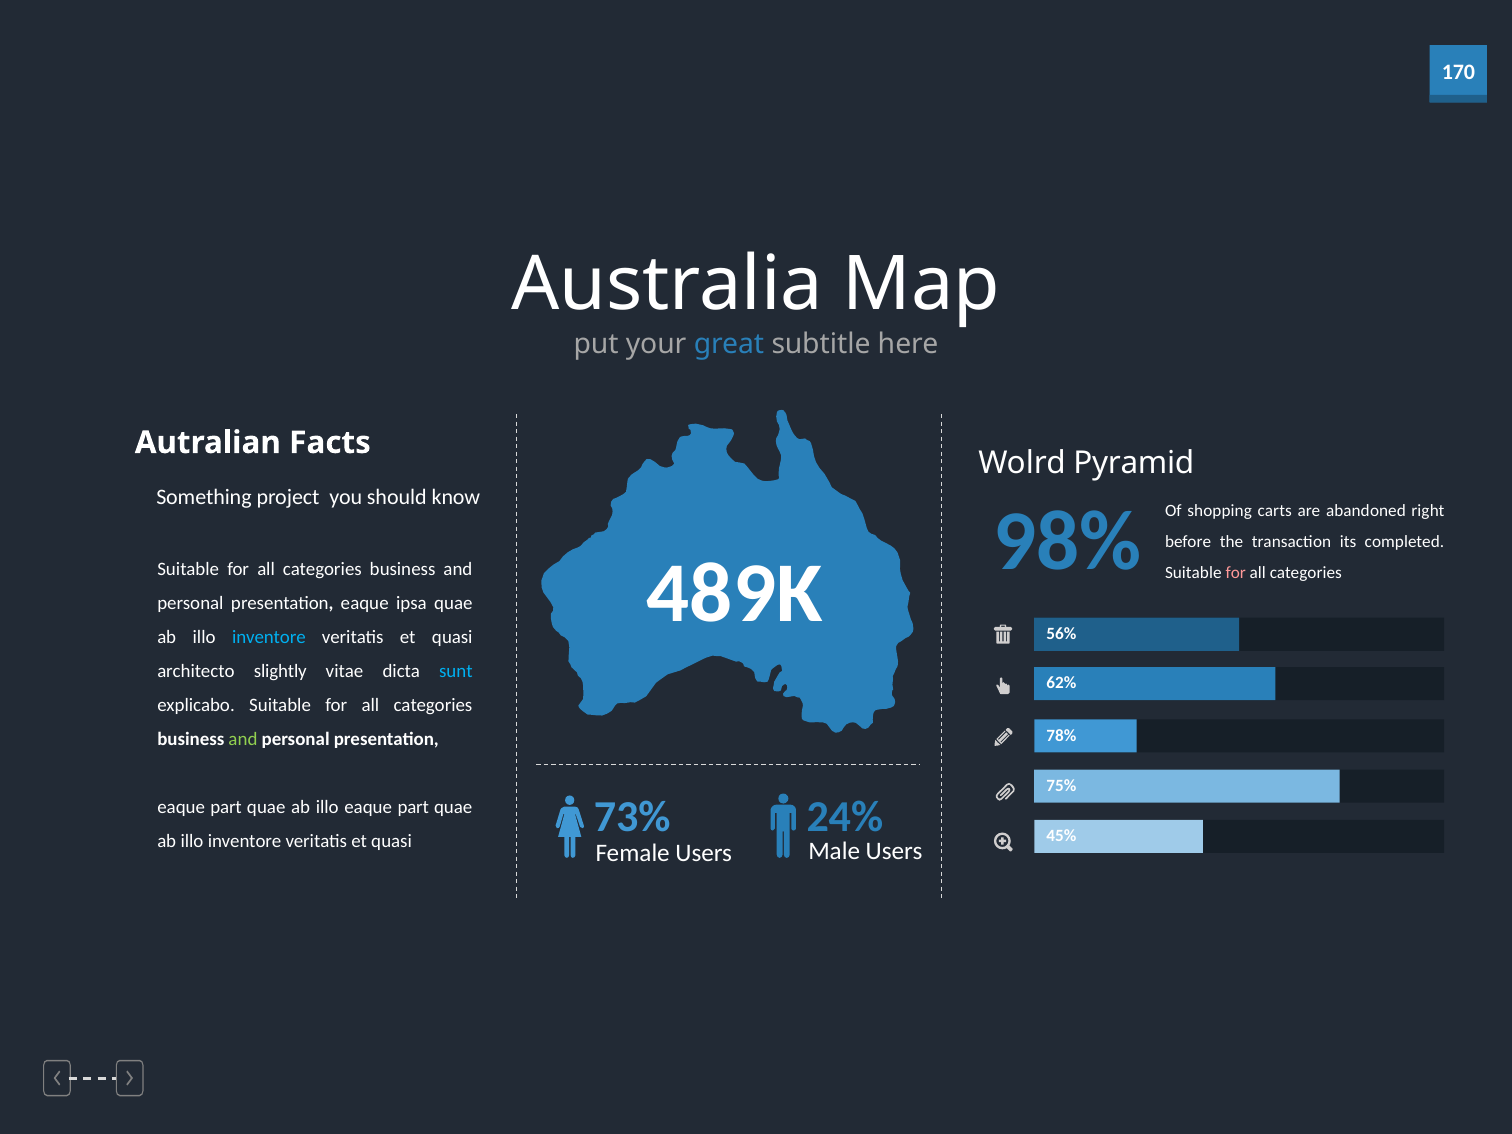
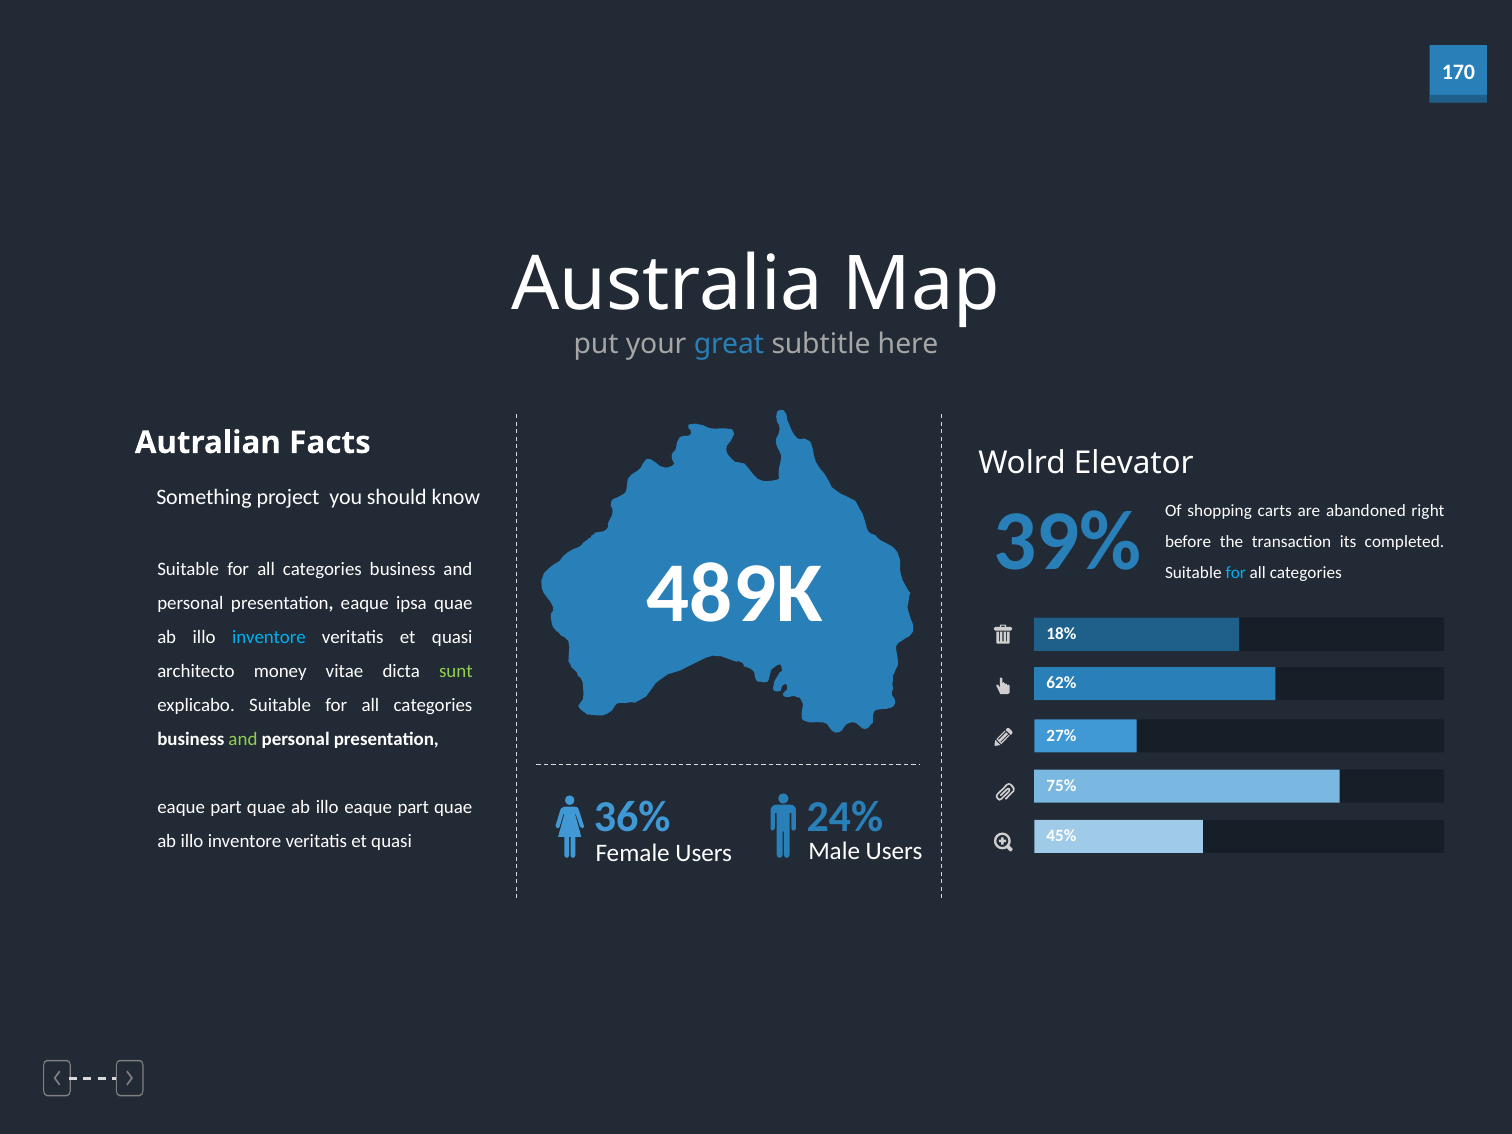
Pyramid: Pyramid -> Elevator (1134, 464)
98%: 98% -> 39% (1067, 542)
for colour: pink -> light blue (1236, 573)
56%: 56% -> 18% (1061, 634)
slightly: slightly -> money (280, 671)
sunt colour: light blue -> light green (456, 671)
78%: 78% -> 27% (1061, 735)
73%: 73% -> 36% (632, 817)
